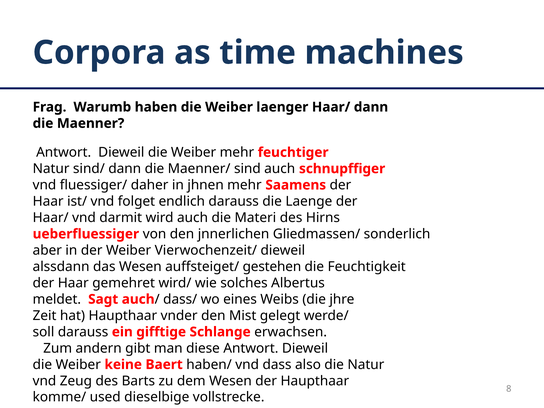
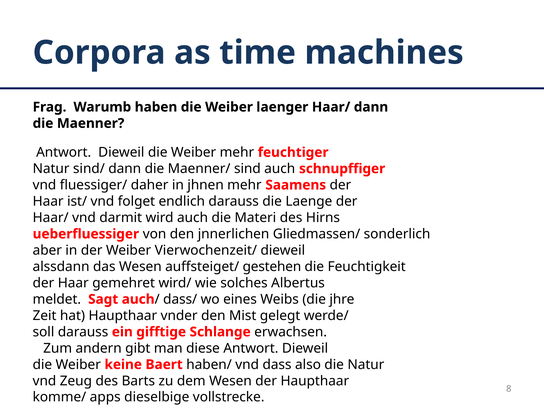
used: used -> apps (105, 397)
